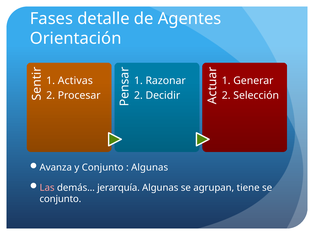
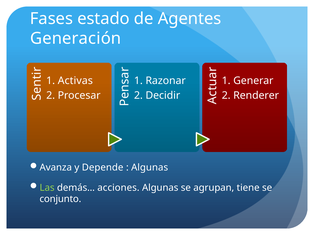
detalle: detalle -> estado (104, 19)
Orientación: Orientación -> Generación (76, 39)
Selección: Selección -> Renderer (256, 96)
y Conjunto: Conjunto -> Depende (103, 168)
Las colour: pink -> light green (47, 188)
jerarquía: jerarquía -> acciones (118, 188)
